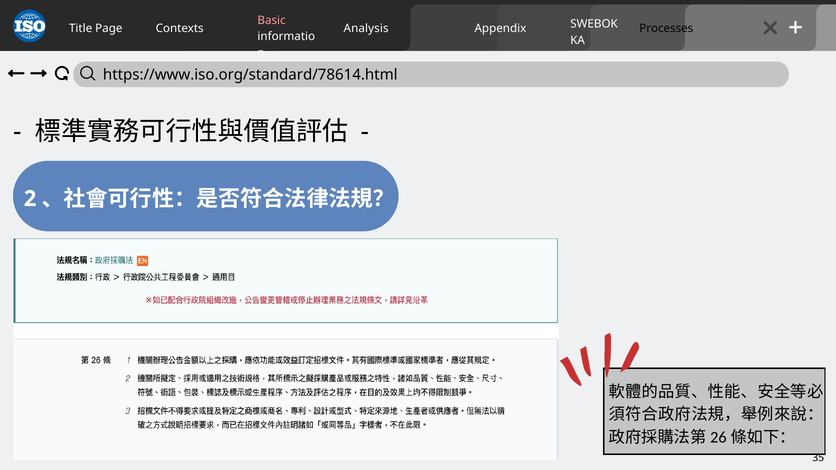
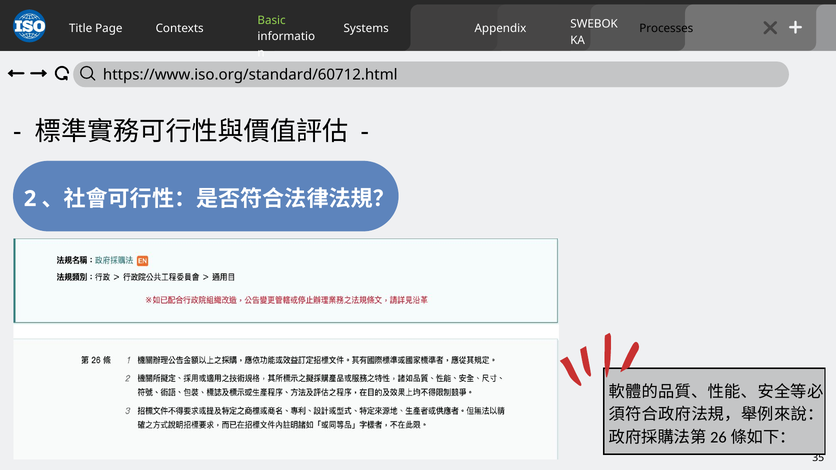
Basic colour: pink -> light green (272, 20)
Analysis: Analysis -> Systems (366, 28)
https://www.iso.org/standard/78614.html: https://www.iso.org/standard/78614.html -> https://www.iso.org/standard/60712.html (250, 75)
